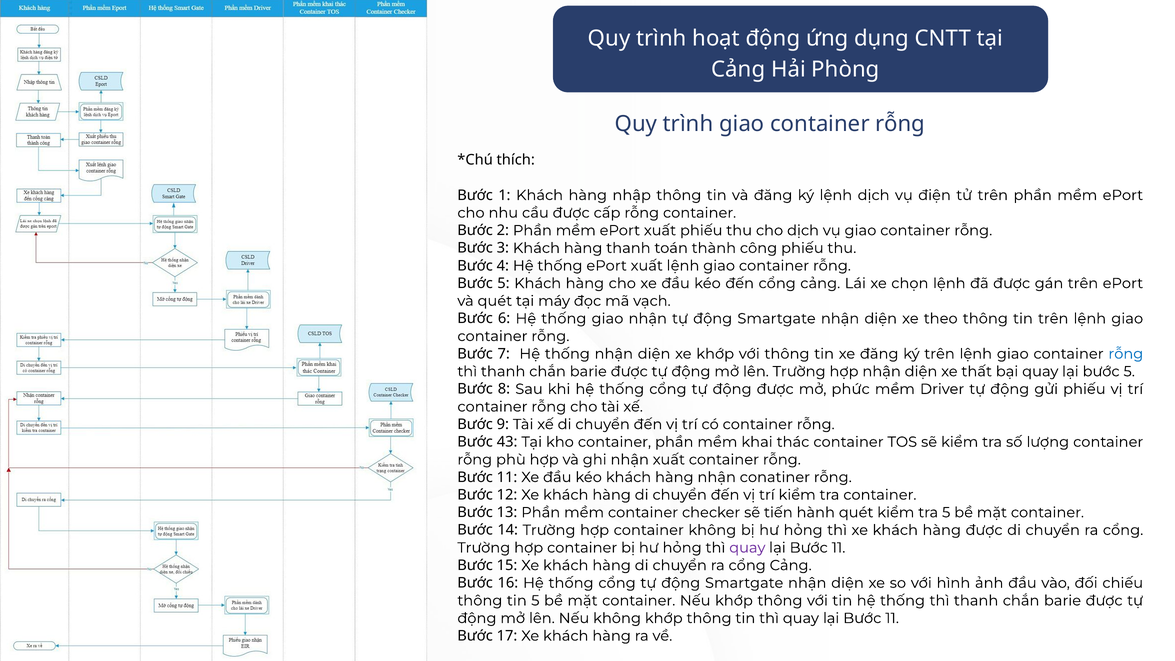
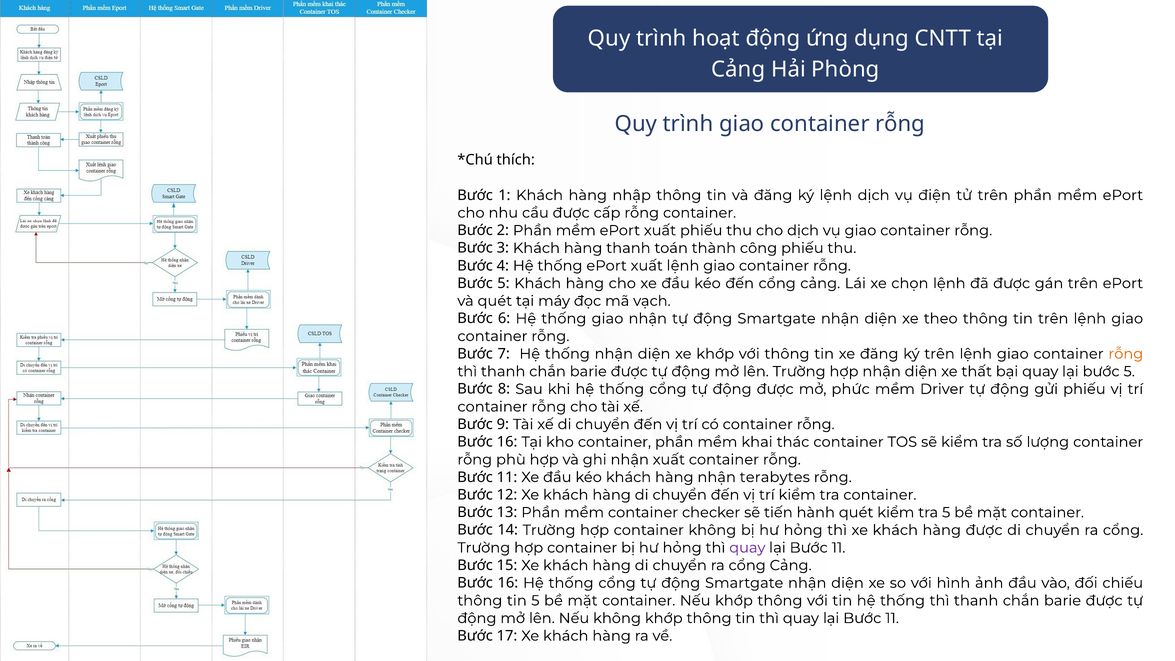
rỗng colour: blue -> orange (1126, 354)
43: 43 -> 16 (507, 442)
conatiner: conatiner -> terabytes (775, 477)
